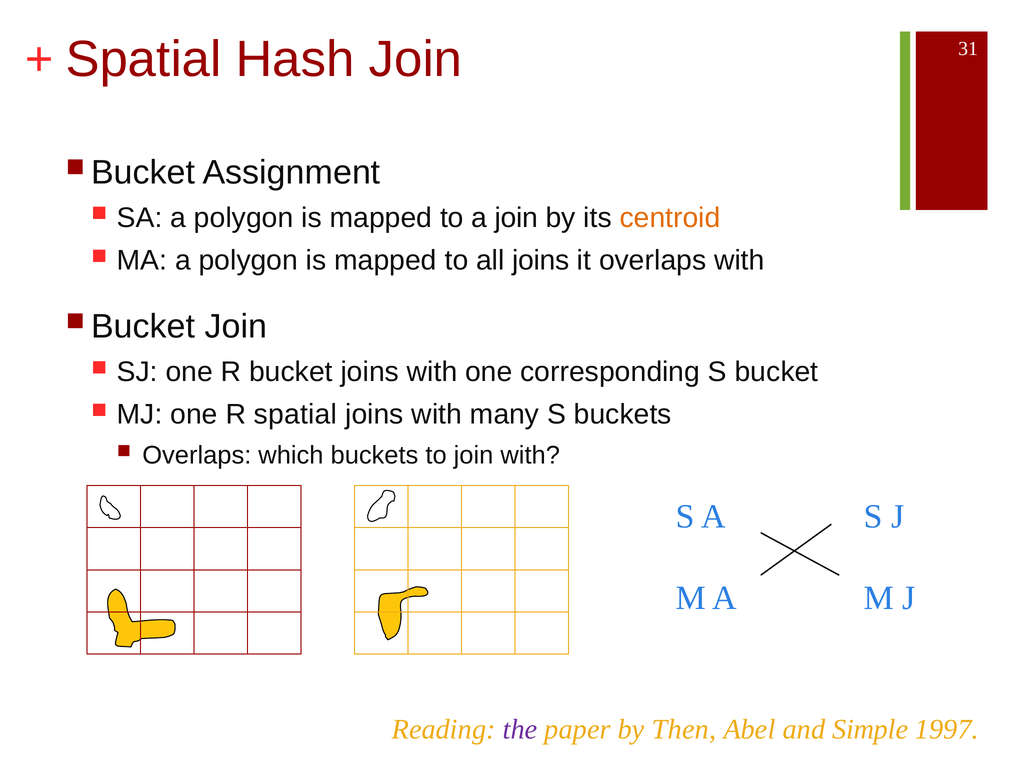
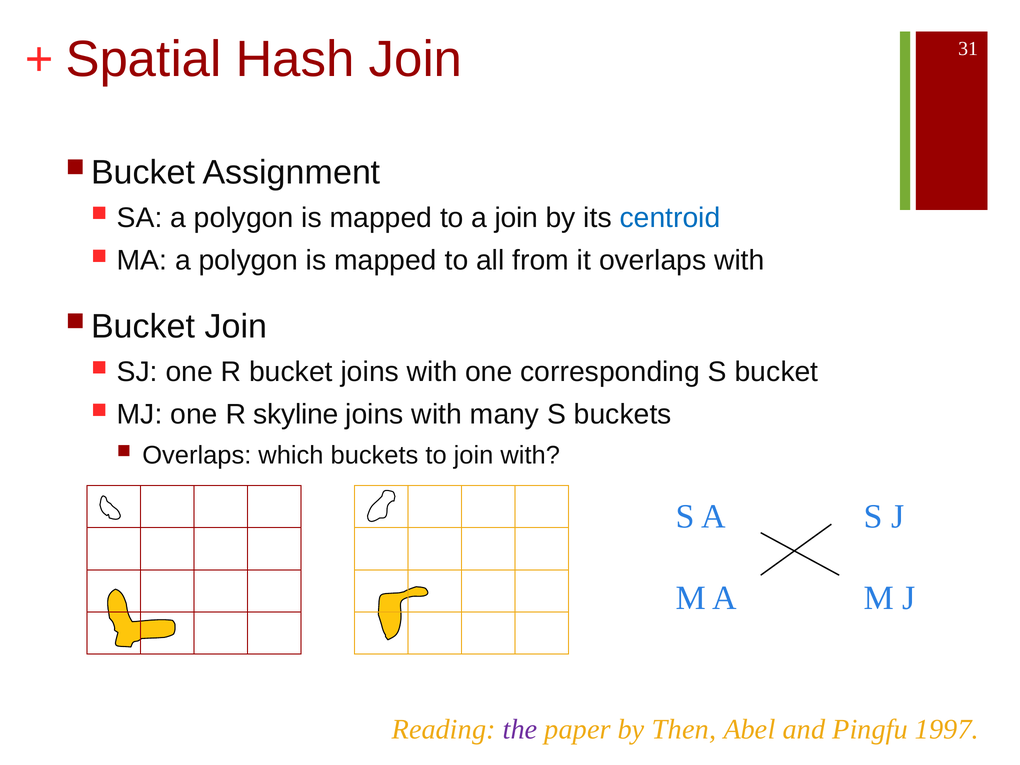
centroid colour: orange -> blue (670, 218)
all joins: joins -> from (541, 260)
spatial: spatial -> skyline (296, 415)
Simple: Simple -> Pingfu (870, 730)
